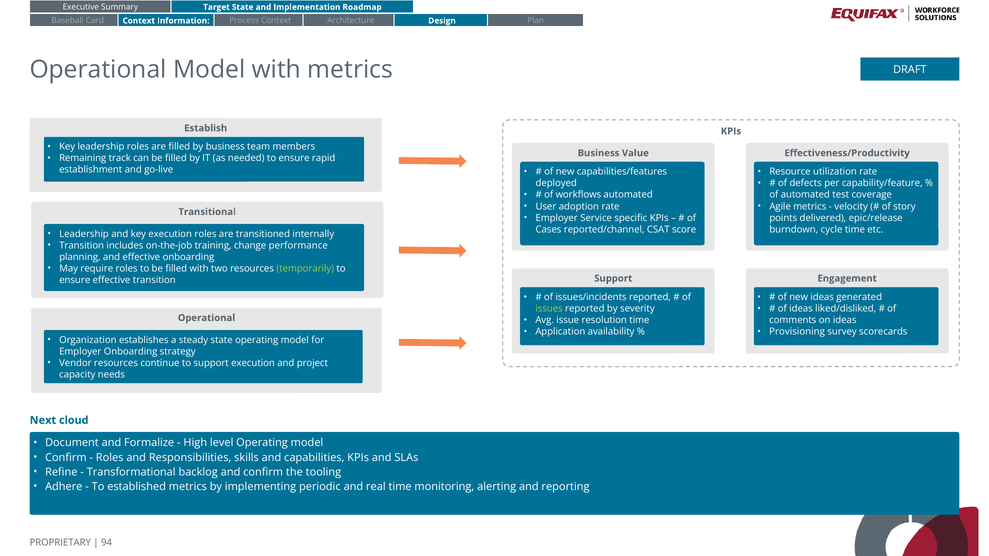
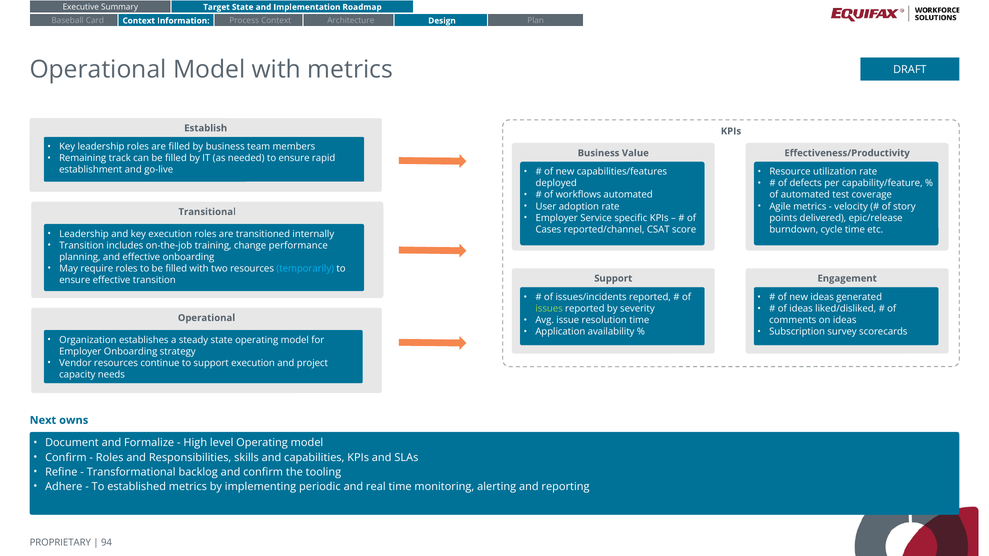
temporarily colour: light green -> light blue (305, 269)
Provisioning: Provisioning -> Subscription (797, 332)
cloud: cloud -> owns (74, 420)
